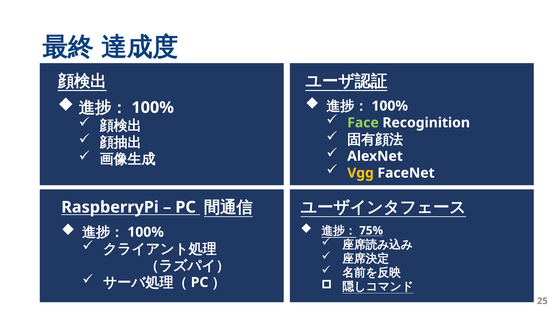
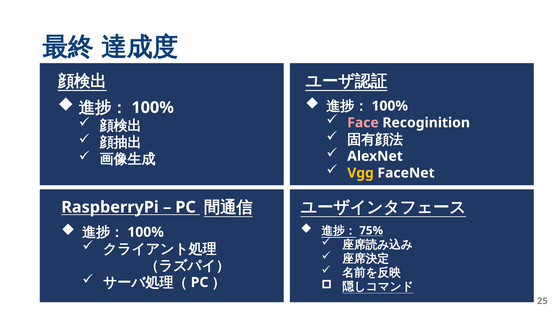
Face colour: light green -> pink (363, 123)
